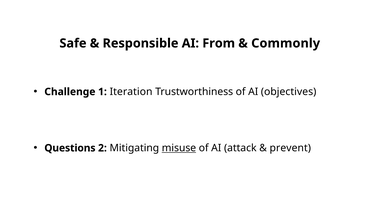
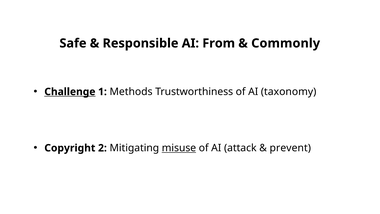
Challenge underline: none -> present (70, 92)
Iteration: Iteration -> Methods (131, 92)
objectives: objectives -> taxonomy (289, 92)
Questions: Questions -> Copyright (70, 148)
